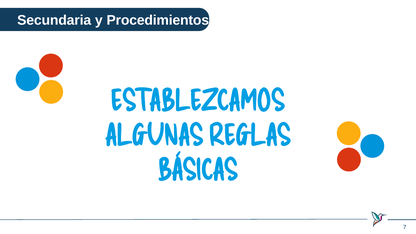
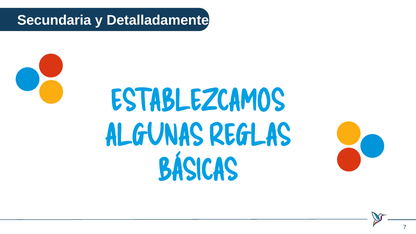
Procedimientos: Procedimientos -> Detalladamente (158, 20)
